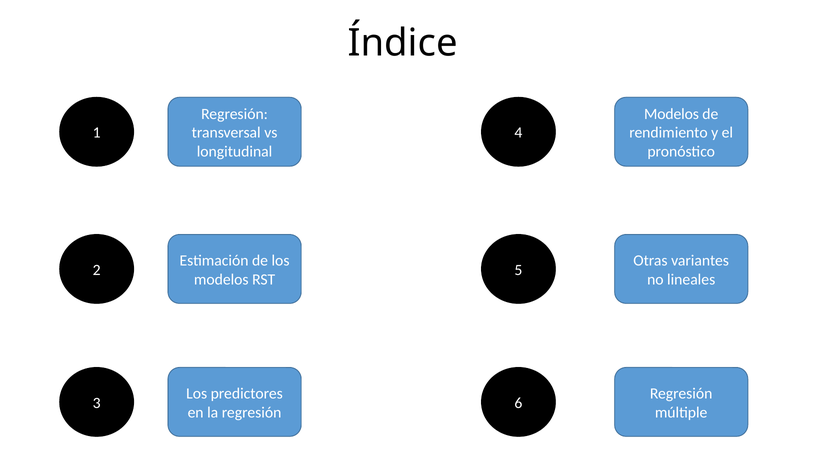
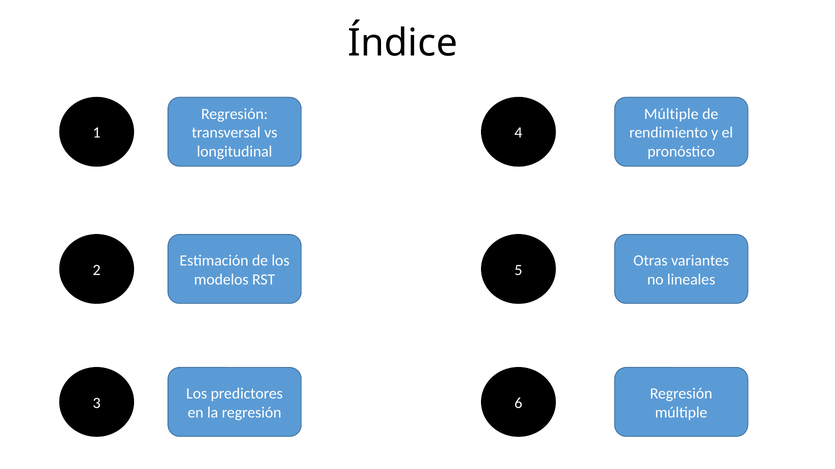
Modelos: Modelos -> Múltiple (671, 114)
